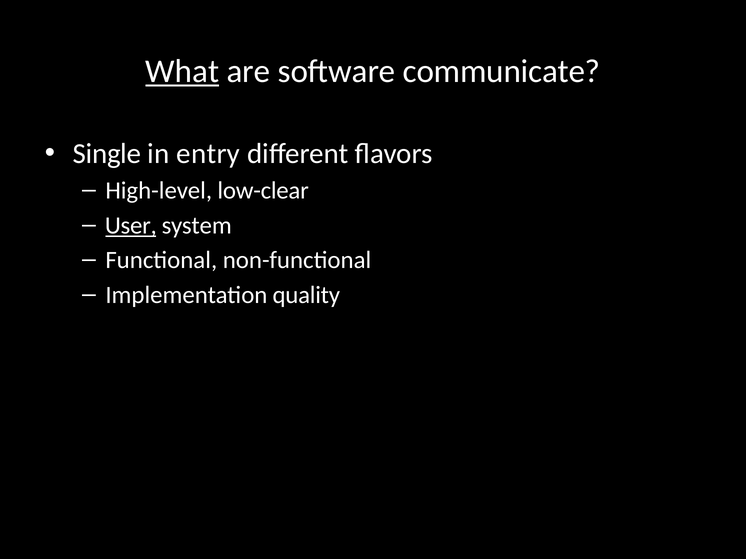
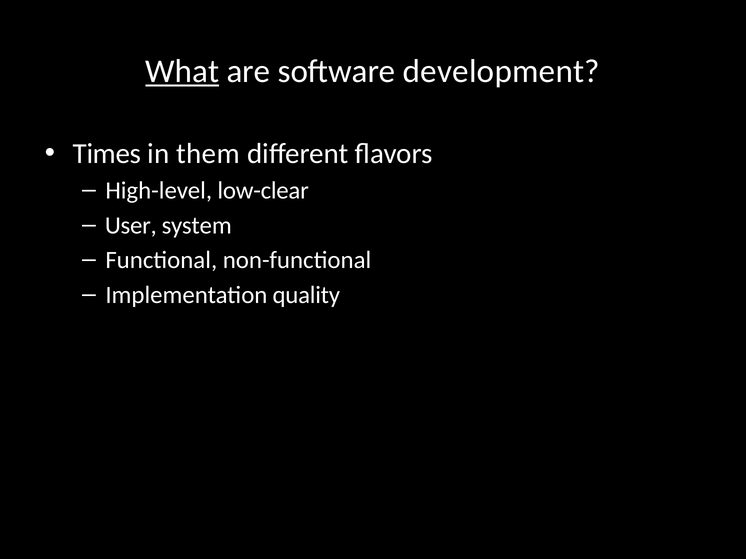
communicate: communicate -> development (501, 71)
Single: Single -> Times (107, 154)
entry: entry -> them (208, 154)
User underline: present -> none (131, 226)
